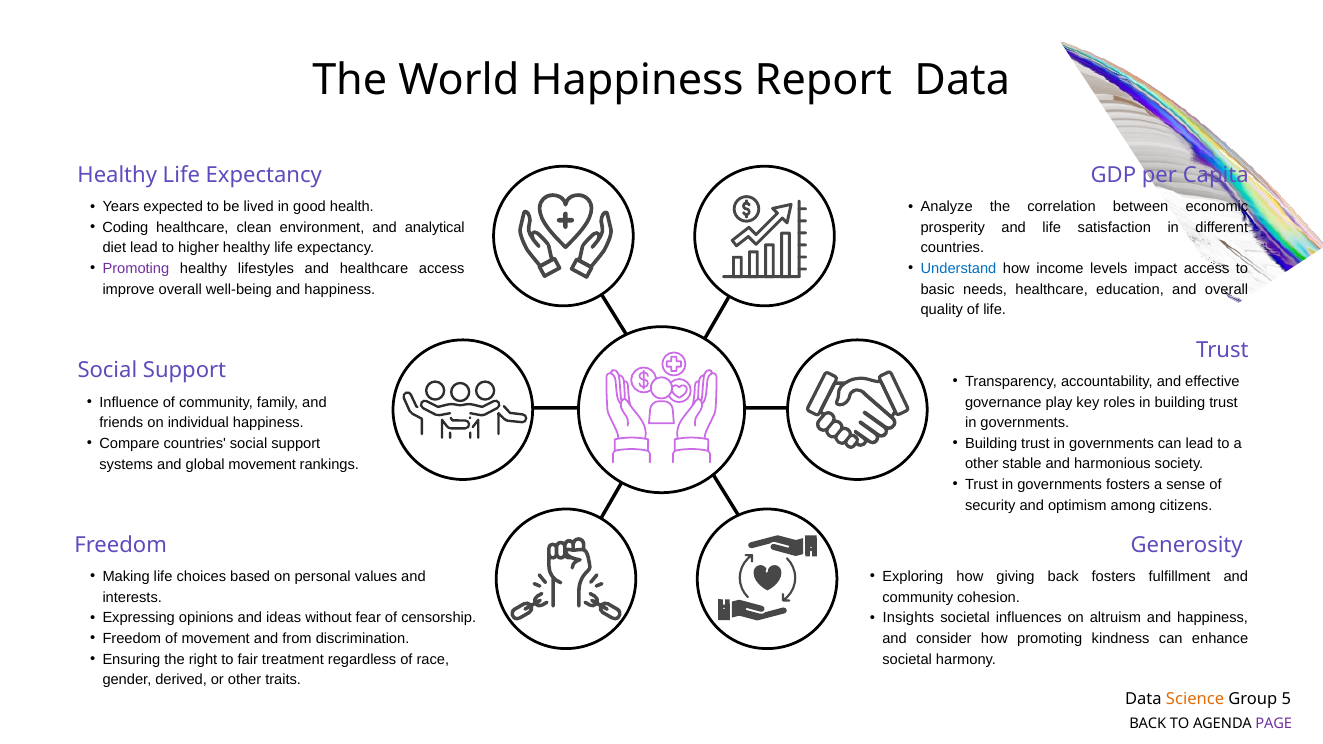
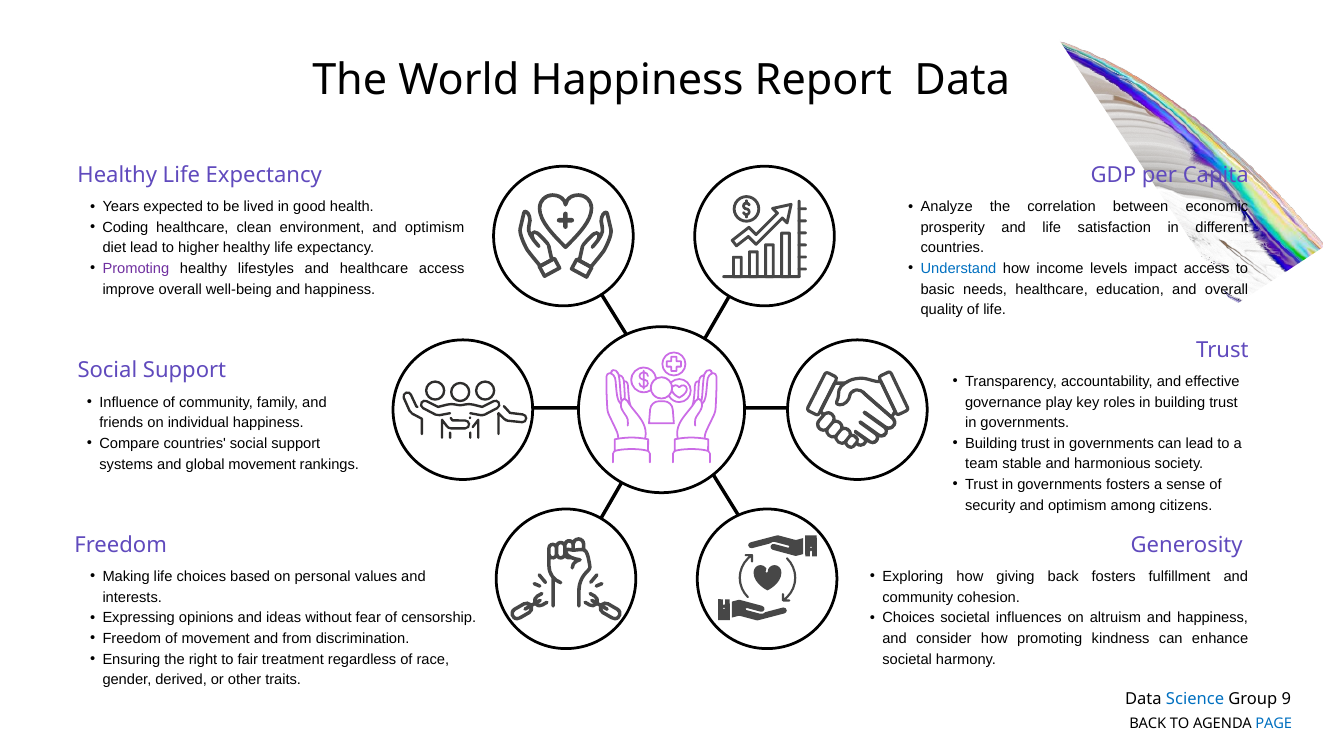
environment and analytical: analytical -> optimism (435, 228)
other: other -> team (982, 464)
Insights: Insights -> Choices (908, 618)
Science colour: orange -> blue (1195, 699)
5: 5 -> 9 (1286, 699)
PAGE colour: purple -> blue (1274, 724)
